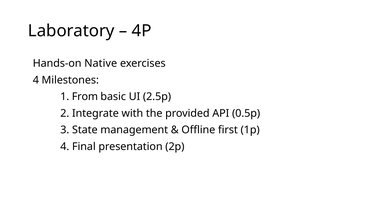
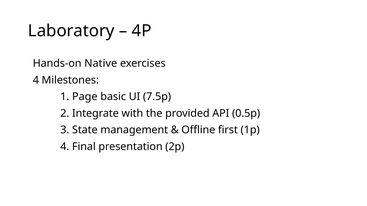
From: From -> Page (85, 97)
2.5p: 2.5p -> 7.5p (157, 97)
